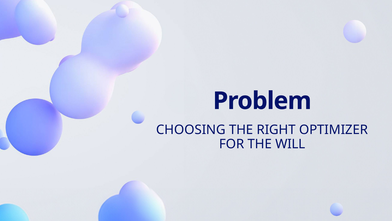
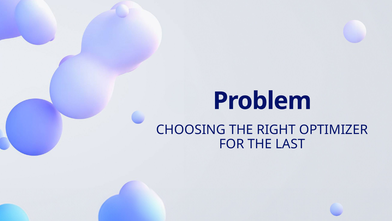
WILL: WILL -> LAST (290, 144)
